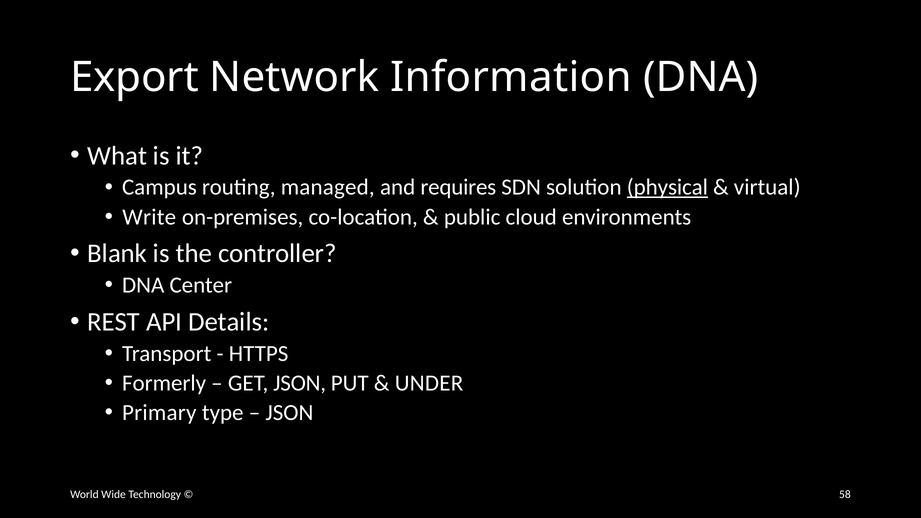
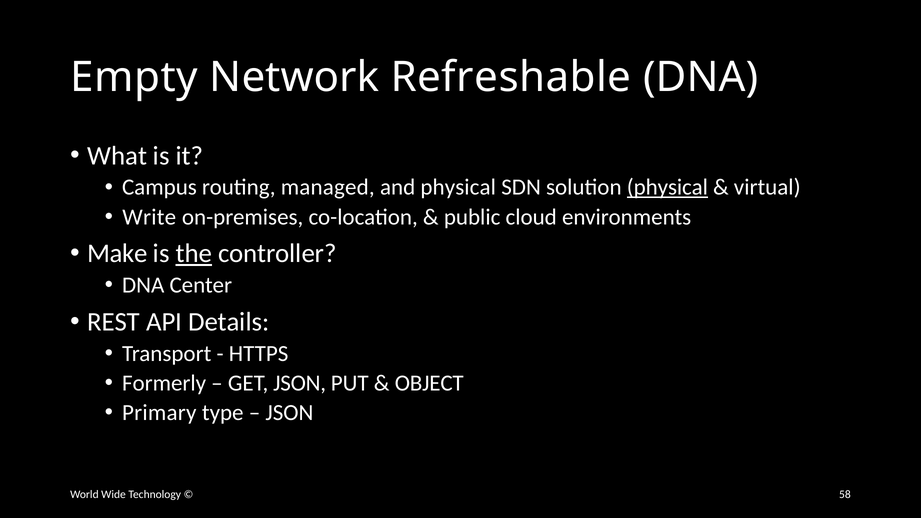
Export: Export -> Empty (134, 77)
Information: Information -> Refreshable (511, 77)
and requires: requires -> physical (458, 187)
Blank: Blank -> Make (117, 254)
the underline: none -> present (194, 254)
UNDER: UNDER -> OBJECT (429, 383)
